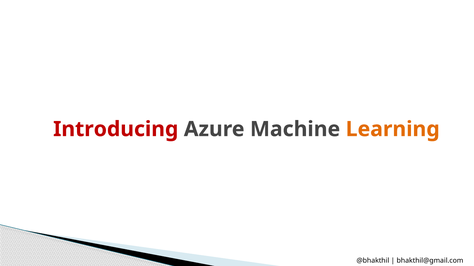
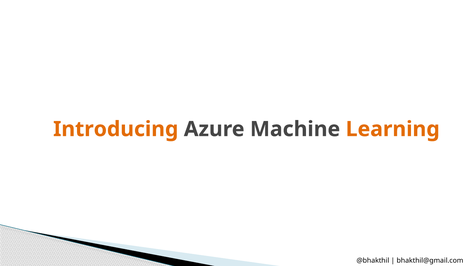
Introducing colour: red -> orange (116, 129)
